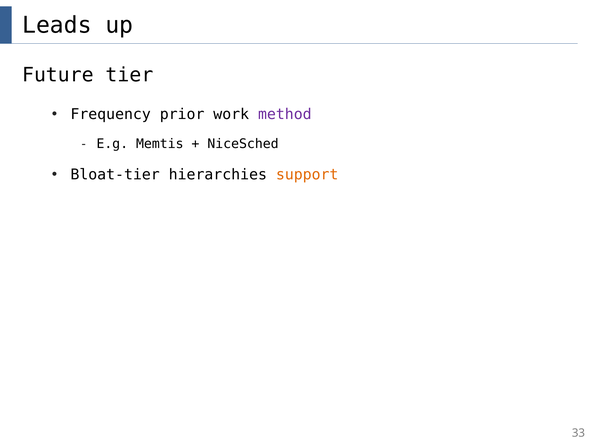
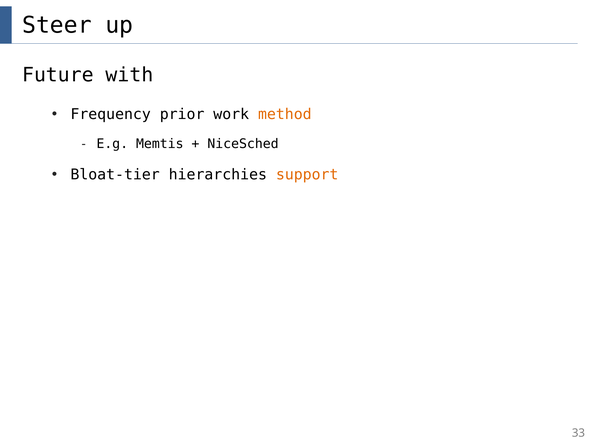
Leads: Leads -> Steer (57, 25)
tier: tier -> with (129, 75)
method colour: purple -> orange (285, 114)
